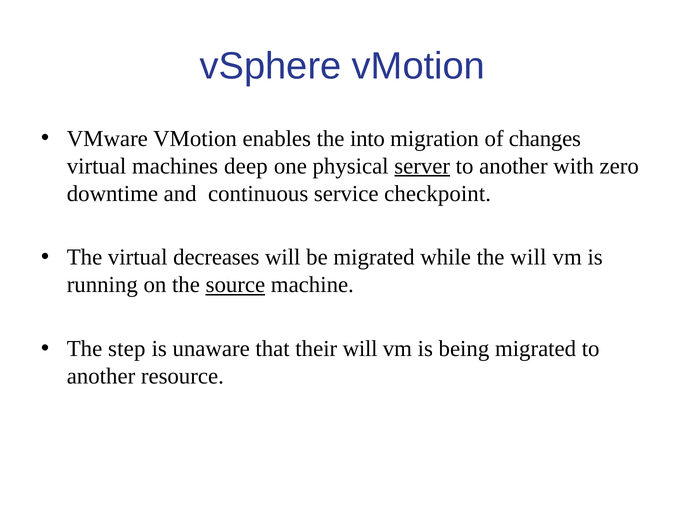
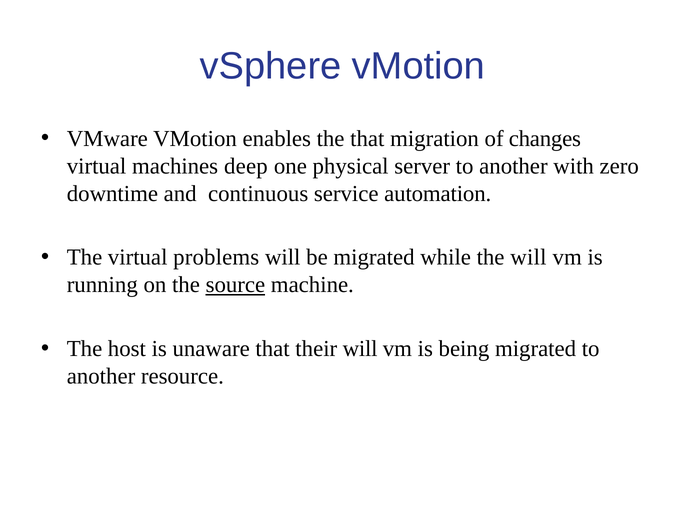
the into: into -> that (367, 139)
server underline: present -> none (422, 166)
checkpoint: checkpoint -> automation (438, 193)
decreases: decreases -> problems (216, 257)
step: step -> host (127, 349)
